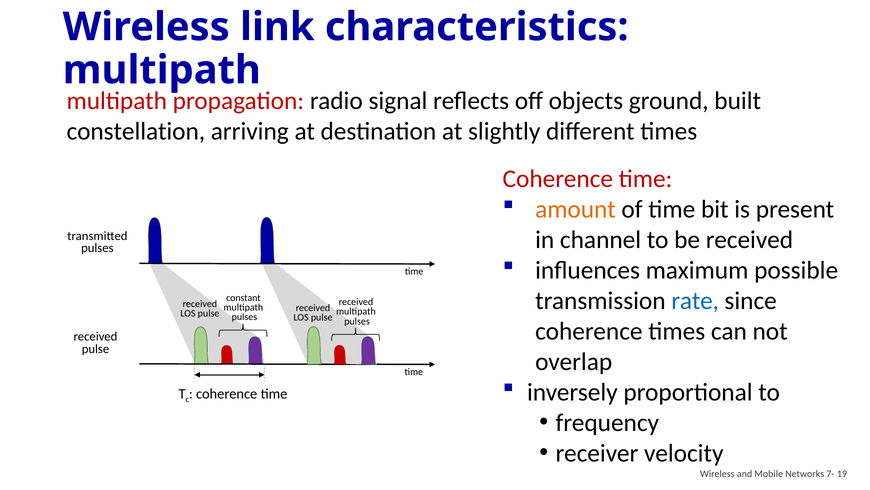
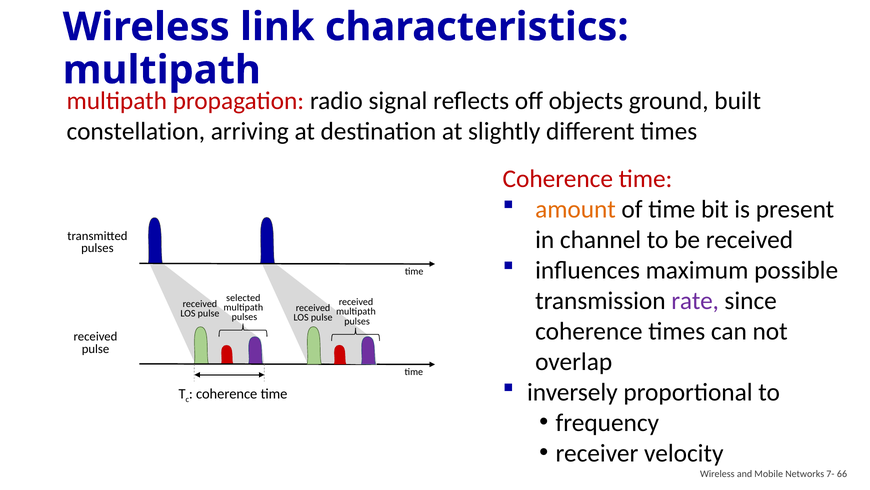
rate colour: blue -> purple (695, 301)
constant: constant -> selected (243, 297)
19: 19 -> 66 (842, 473)
